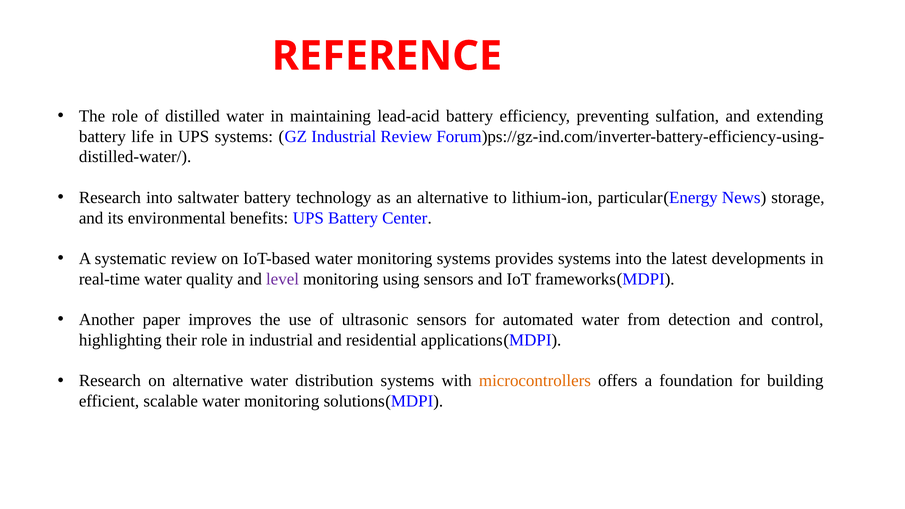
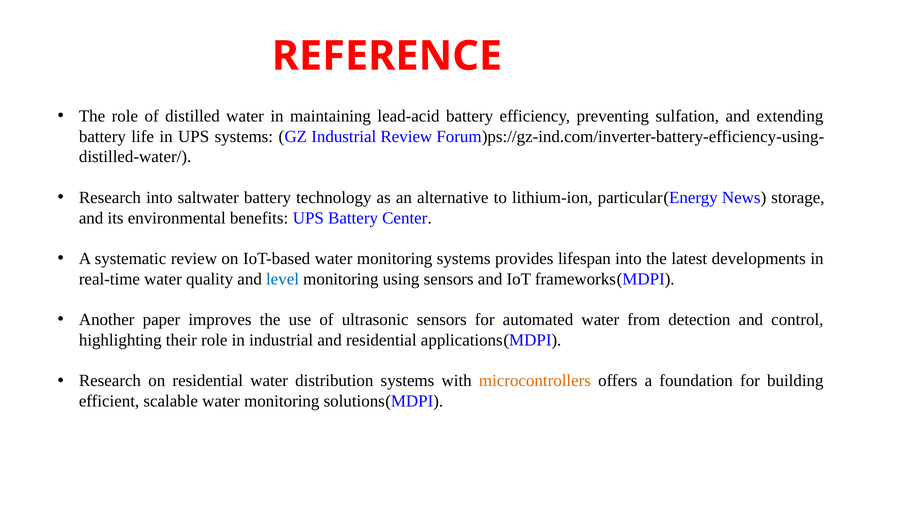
provides systems: systems -> lifespan (584, 259)
level colour: purple -> blue (283, 279)
on alternative: alternative -> residential (208, 381)
